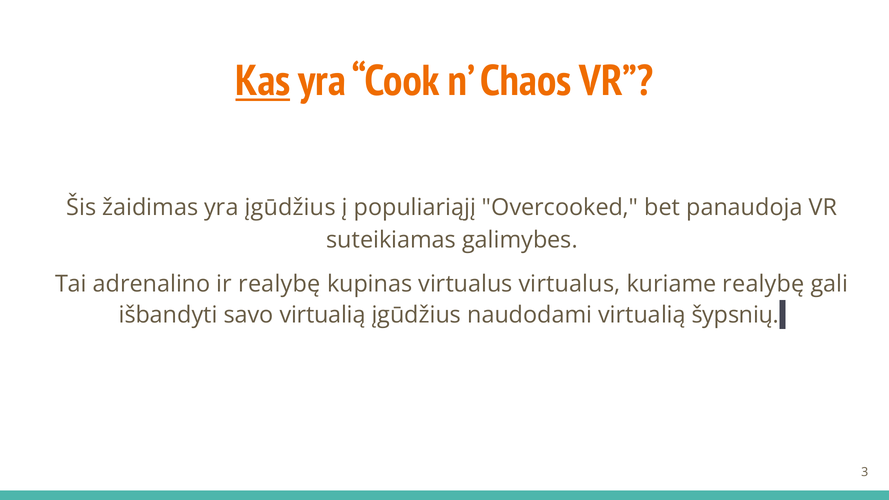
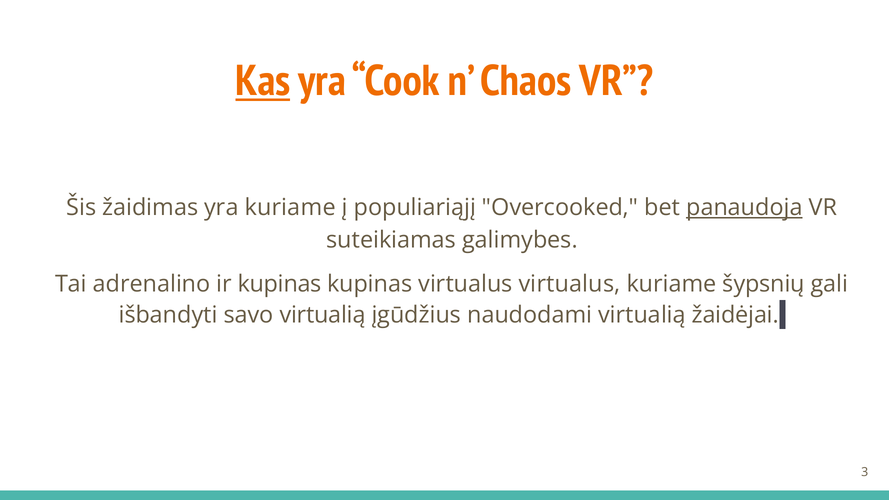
yra įgūdžius: įgūdžius -> kuriame (290, 208)
panaudoja underline: none -> present (744, 208)
ir realybę: realybę -> kupinas (280, 284)
kuriame realybę: realybę -> šypsnių (764, 284)
šypsnių: šypsnių -> žaidėjai (735, 315)
